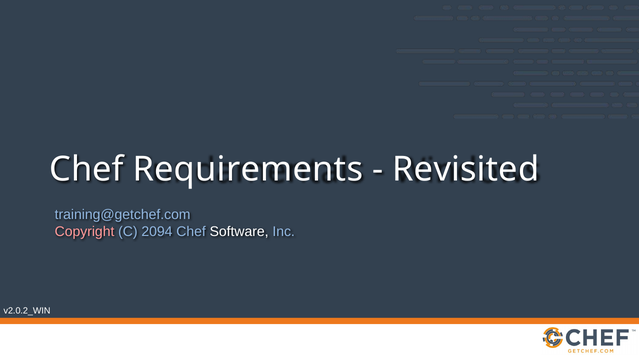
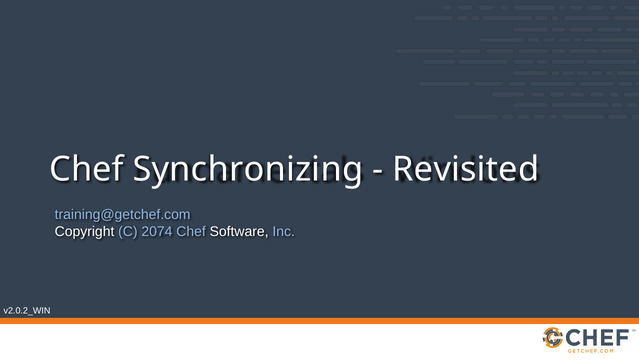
Requirements: Requirements -> Synchronizing (248, 169)
Copyright colour: pink -> white (85, 231)
2094: 2094 -> 2074 (157, 231)
